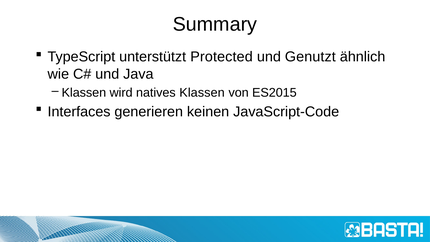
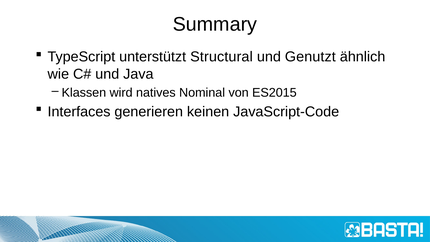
Protected: Protected -> Structural (222, 57)
natives Klassen: Klassen -> Nominal (202, 93)
